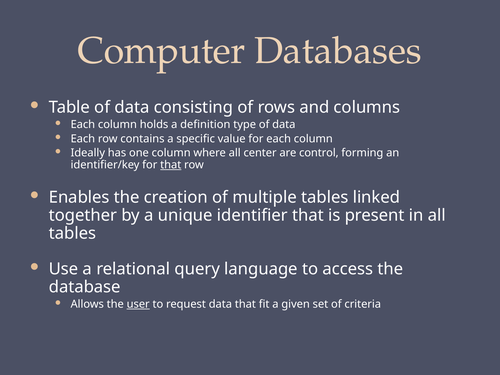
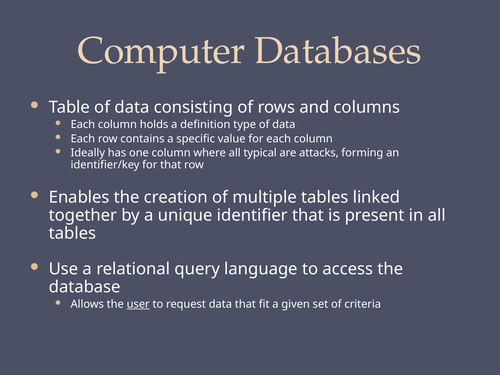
center: center -> typical (260, 153)
control: control -> attacks (319, 153)
that underline: present -> none (171, 165)
